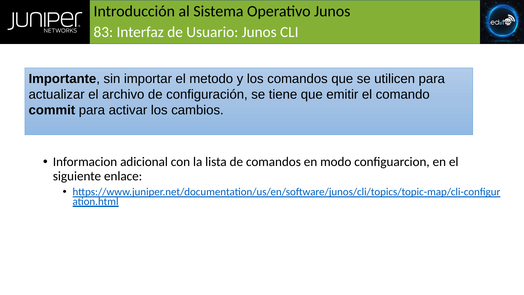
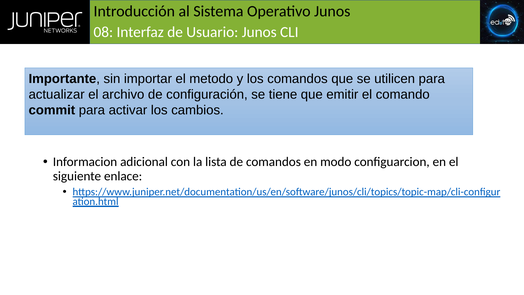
83: 83 -> 08 (103, 32)
